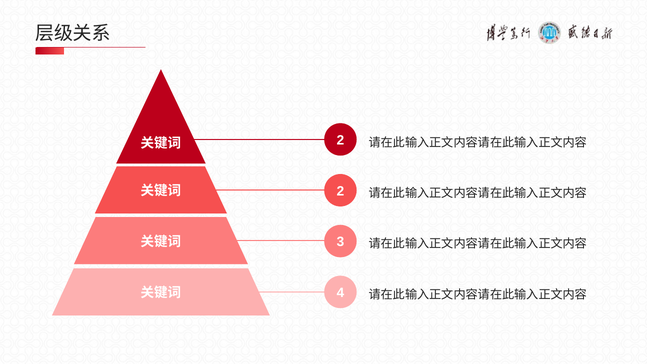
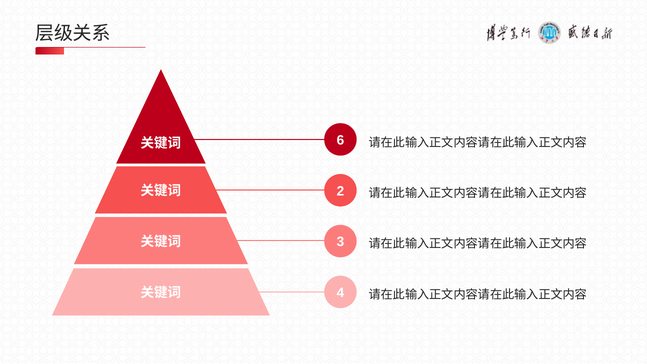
2: 2 -> 6 (340, 140)
